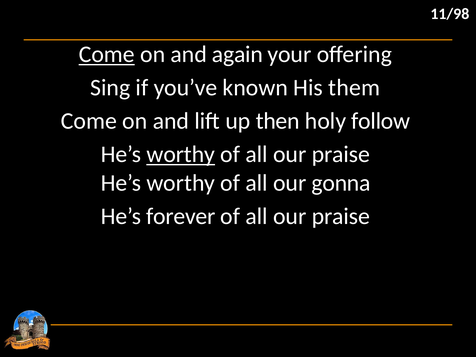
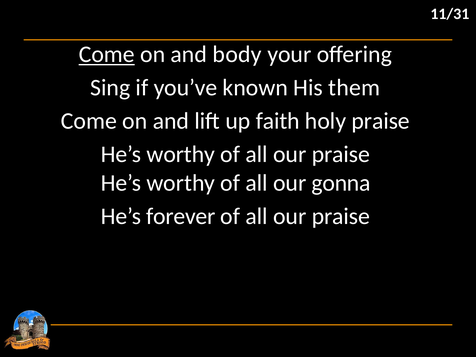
11/98: 11/98 -> 11/31 (450, 14)
again: again -> body (237, 54)
then: then -> faith (278, 121)
holy follow: follow -> praise (381, 121)
worthy underline: present -> none (181, 154)
